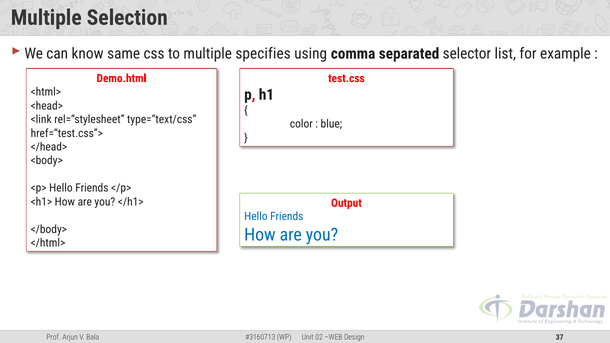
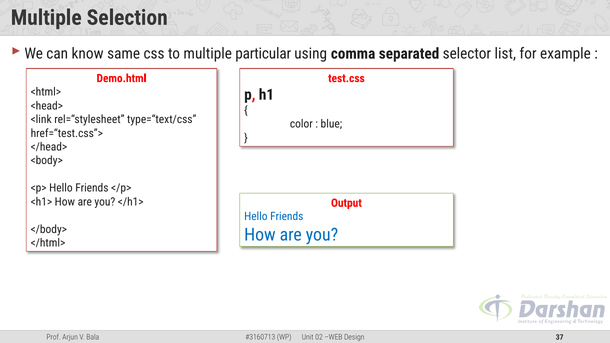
specifies: specifies -> particular (263, 54)
